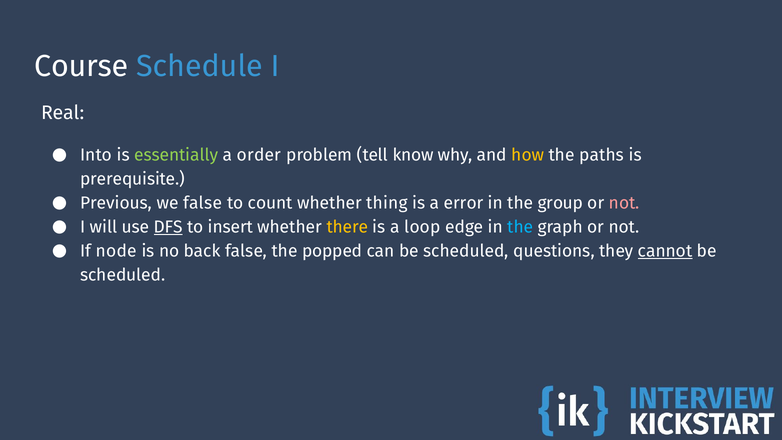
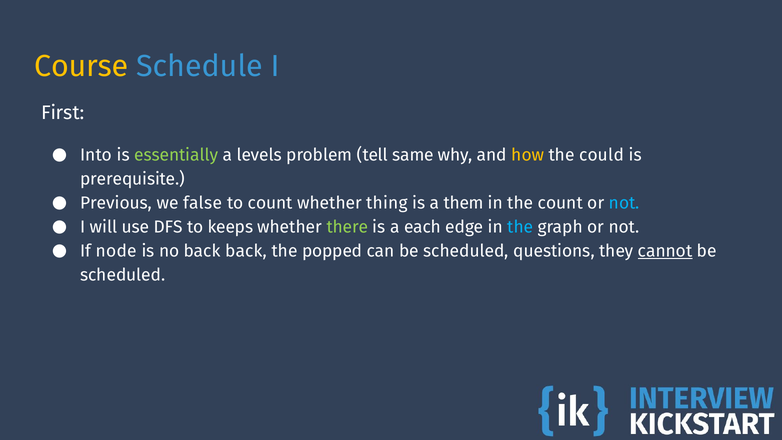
Course colour: white -> yellow (81, 66)
Real: Real -> First (63, 113)
order: order -> levels (259, 155)
know: know -> same (413, 155)
paths: paths -> could (602, 155)
error: error -> them (464, 203)
the group: group -> count (560, 203)
not colour: pink -> light blue (624, 203)
DFS underline: present -> none (168, 227)
insert: insert -> keeps (230, 227)
there colour: yellow -> light green (347, 227)
loop: loop -> each (423, 227)
back false: false -> back (246, 251)
